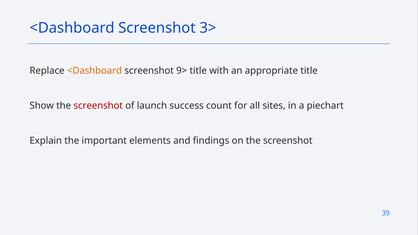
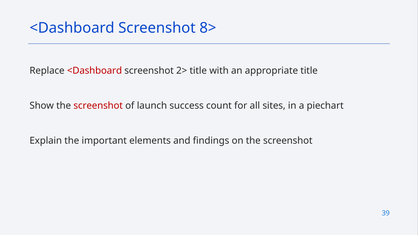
3>: 3> -> 8> (208, 28)
<Dashboard colour: orange -> red (94, 71)
9>: 9> -> 2> (182, 71)
